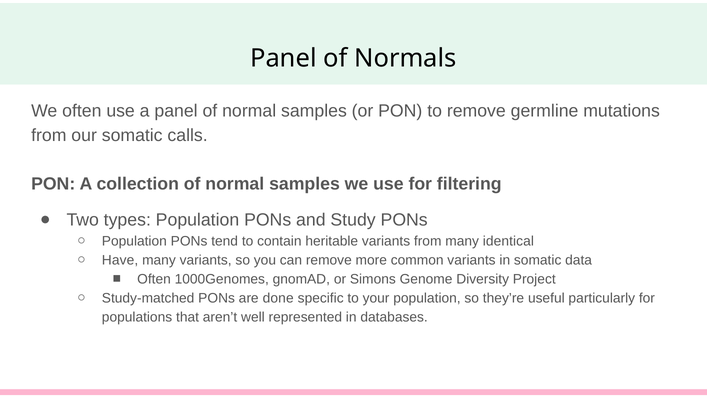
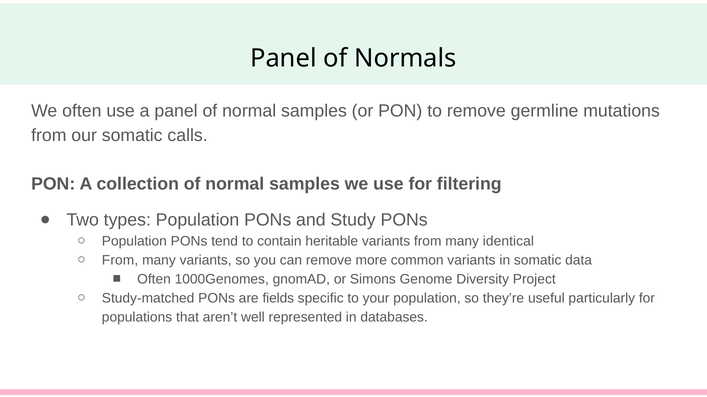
Have: Have -> From (120, 261)
done: done -> fields (278, 299)
